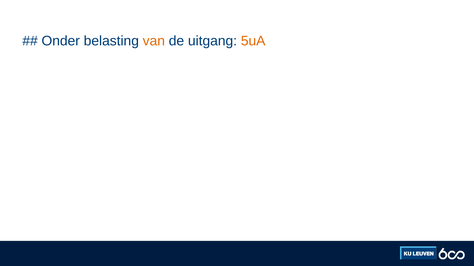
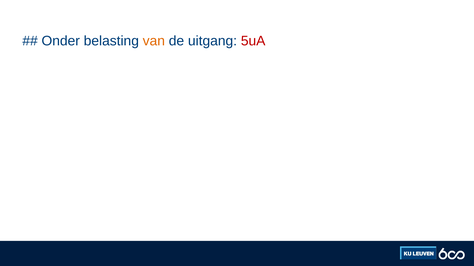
5uA colour: orange -> red (253, 41)
